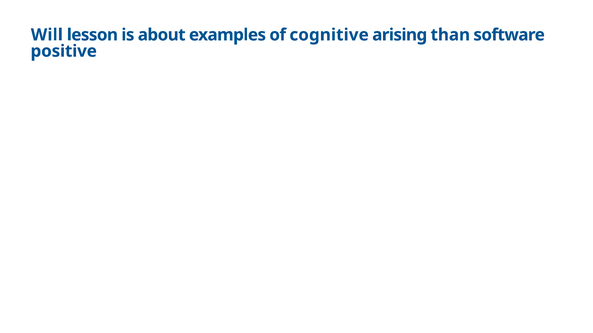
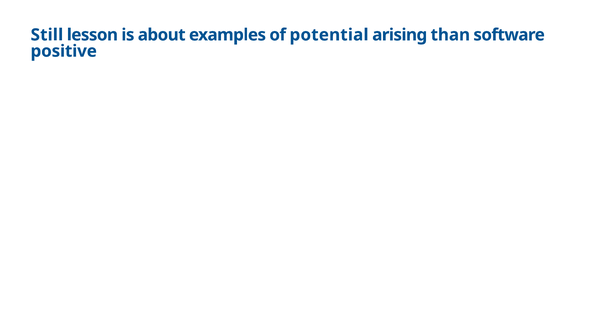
Will: Will -> Still (47, 35)
cognitive: cognitive -> potential (329, 35)
